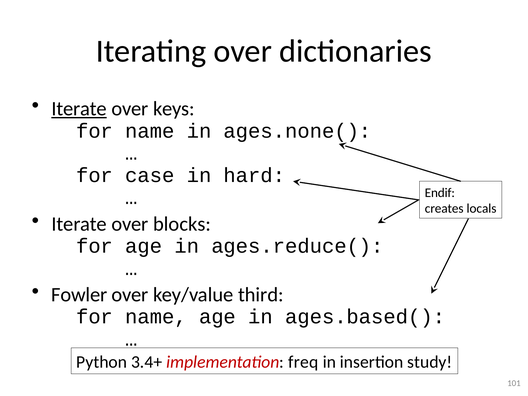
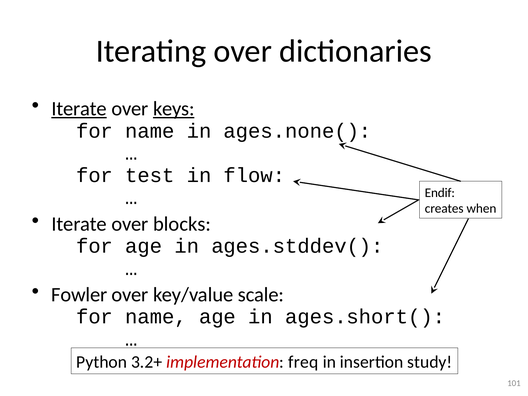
keys underline: none -> present (174, 109)
case: case -> test (150, 175)
hard: hard -> flow (254, 175)
locals: locals -> when (481, 209)
ages.reduce(: ages.reduce( -> ages.stddev( (297, 246)
third: third -> scale (261, 295)
ages.based(: ages.based( -> ages.short( (365, 317)
3.4+: 3.4+ -> 3.2+ (147, 362)
